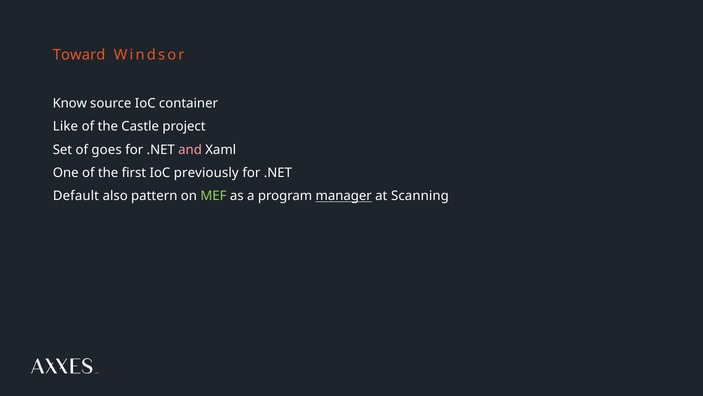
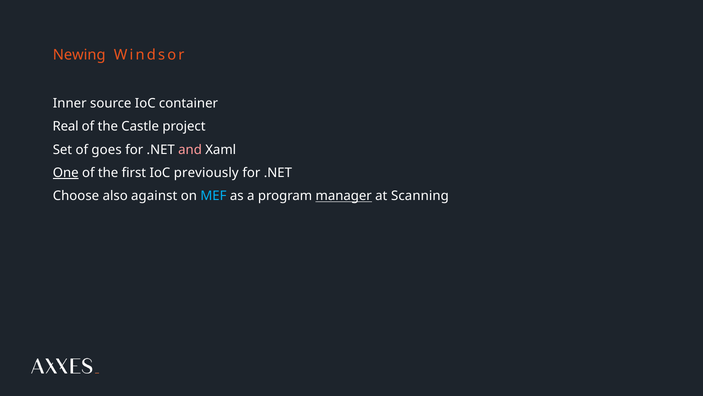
Toward: Toward -> Newing (79, 55)
Know: Know -> Inner (70, 103)
Like: Like -> Real (66, 126)
One underline: none -> present (66, 173)
Default: Default -> Choose (76, 196)
pattern: pattern -> against (154, 196)
MEF colour: light green -> light blue (213, 196)
